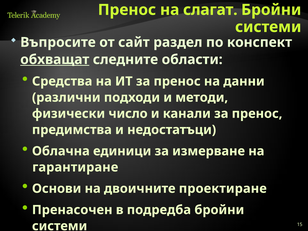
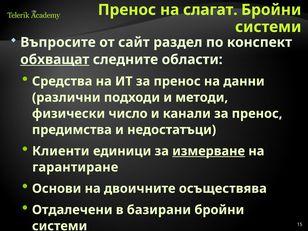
Облачна: Облачна -> Клиенти (61, 151)
измерване underline: none -> present (209, 151)
проектиране: проектиране -> осъществява (223, 189)
Пренасочен: Пренасочен -> Отдалечени (72, 210)
подредба: подредба -> базирани (159, 210)
